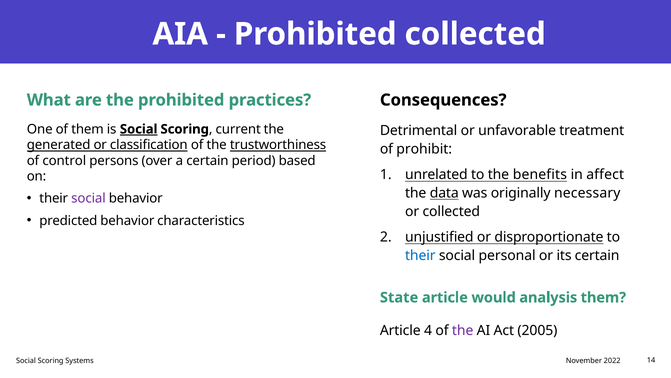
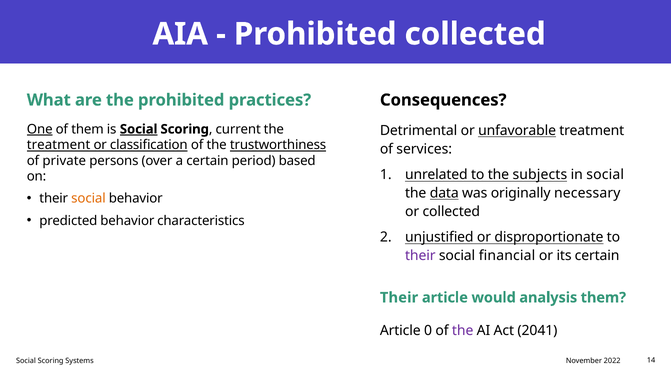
One underline: none -> present (40, 129)
unfavorable underline: none -> present (517, 131)
generated: generated -> treatment (59, 145)
prohibit: prohibit -> services (424, 149)
control: control -> private (64, 161)
benefits: benefits -> subjects (540, 175)
in affect: affect -> social (605, 175)
social colour: purple -> orange (88, 198)
their colour: blue -> purple (420, 255)
personal: personal -> financial (507, 255)
State: State -> Their (399, 297)
4: 4 -> 0 (428, 330)
2005: 2005 -> 2041 (537, 330)
